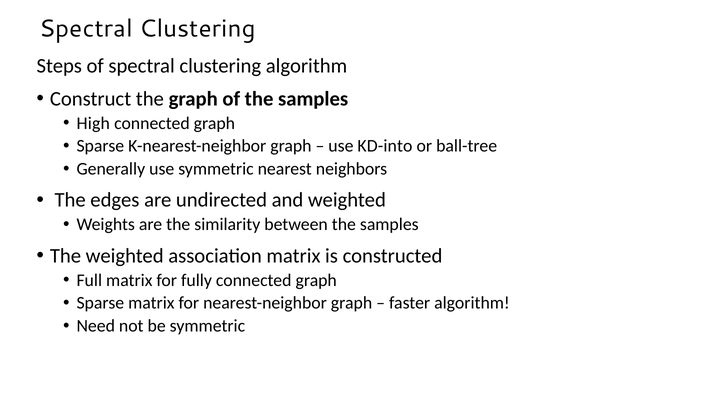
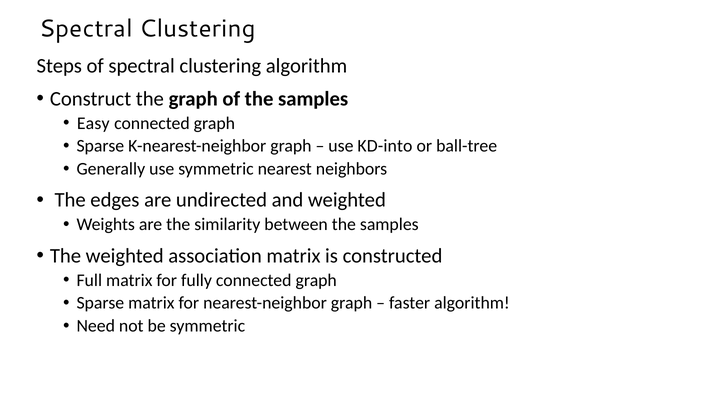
High: High -> Easy (93, 123)
